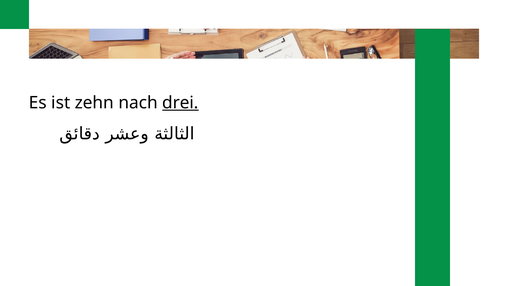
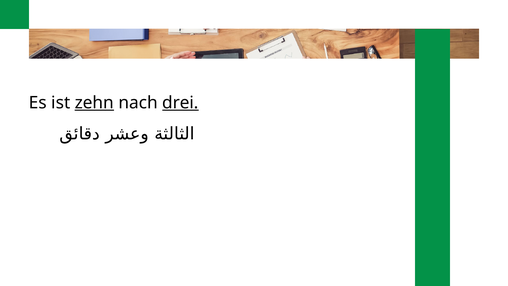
zehn underline: none -> present (94, 103)
